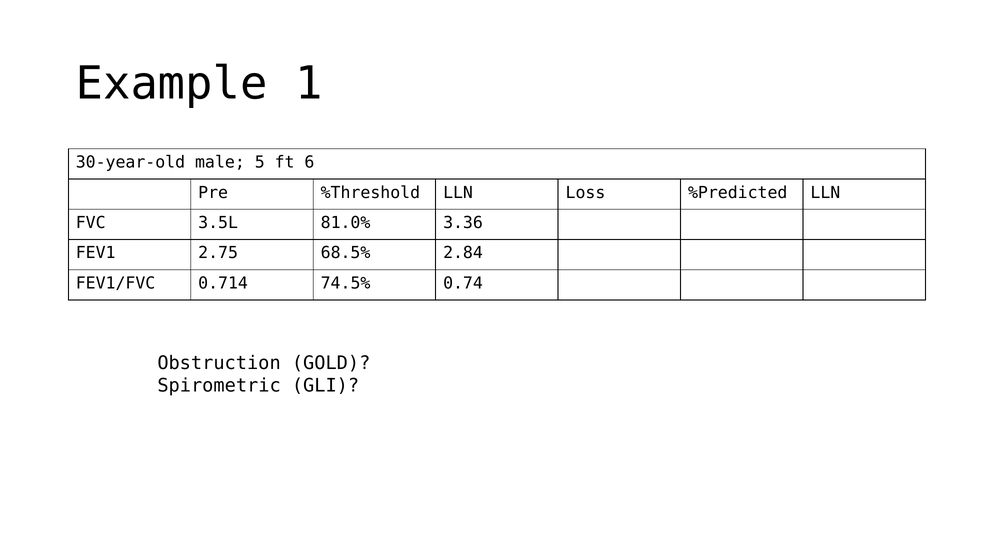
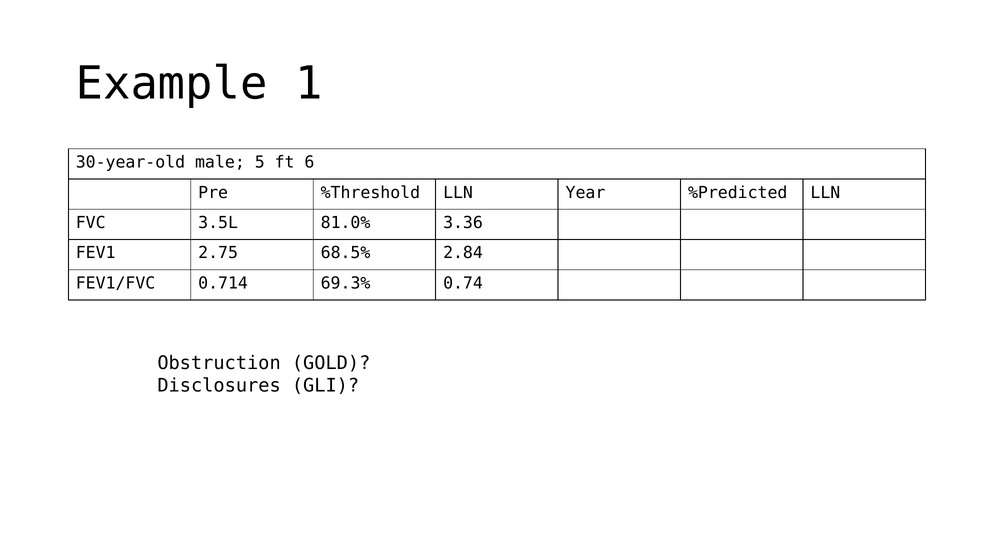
Loss: Loss -> Year (585, 193)
74.5%: 74.5% -> 69.3% (346, 283)
Spirometric: Spirometric -> Disclosures (219, 386)
